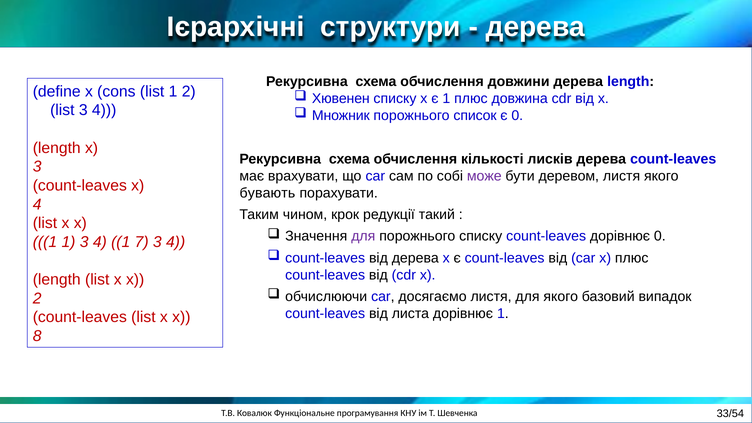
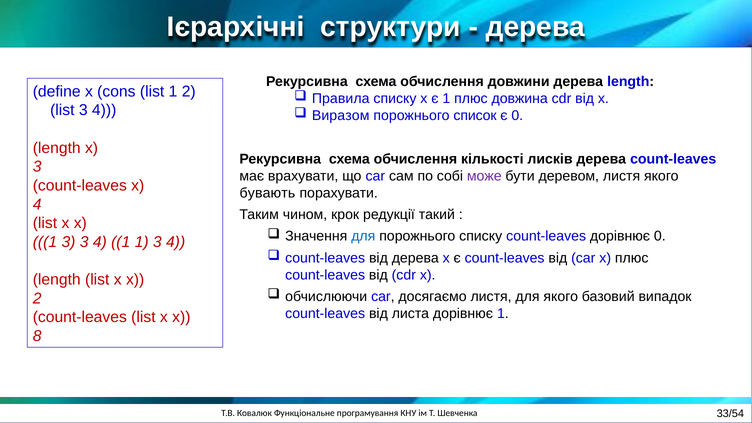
Хювенен: Хювенен -> Правила (341, 98)
Множник: Множник -> Виразом (341, 115)
для colour: purple -> blue (363, 236)
1: 1 -> 3 (68, 242)
1 7: 7 -> 1 (142, 242)
